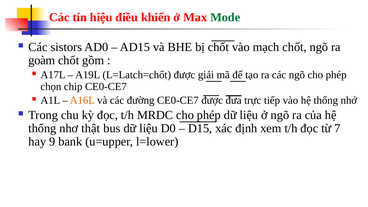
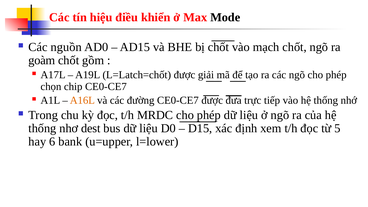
Mode colour: green -> black (225, 17)
sistors: sistors -> nguồn (66, 47)
thật: thật -> dest (91, 128)
7: 7 -> 5 (337, 128)
9: 9 -> 6 (52, 142)
